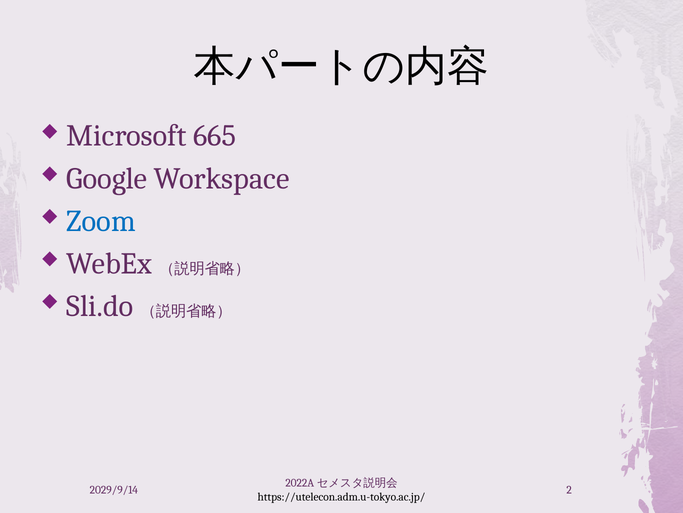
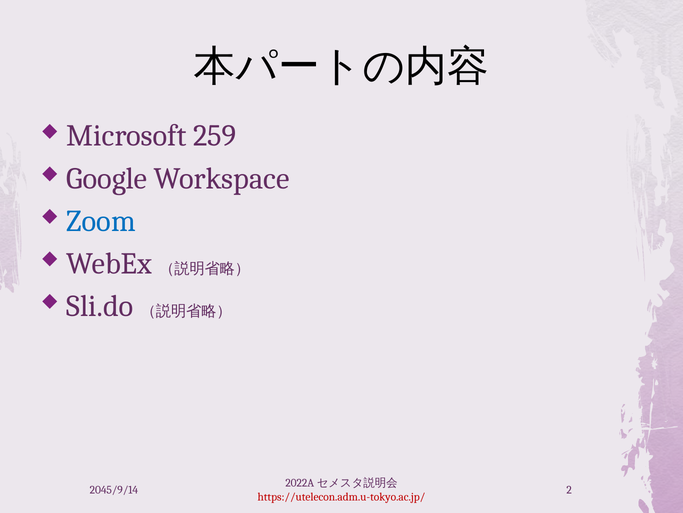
665: 665 -> 259 (215, 136)
2029/9/14: 2029/9/14 -> 2045/9/14 (114, 489)
https://utelecon.adm.u-tokyo.ac.jp/ colour: black -> red (341, 496)
